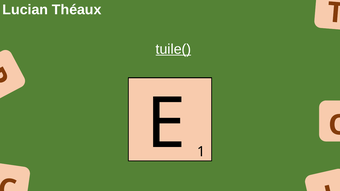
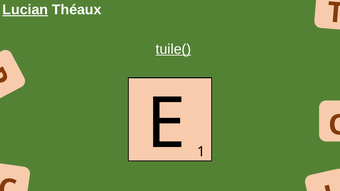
Lucian underline: none -> present (25, 10)
